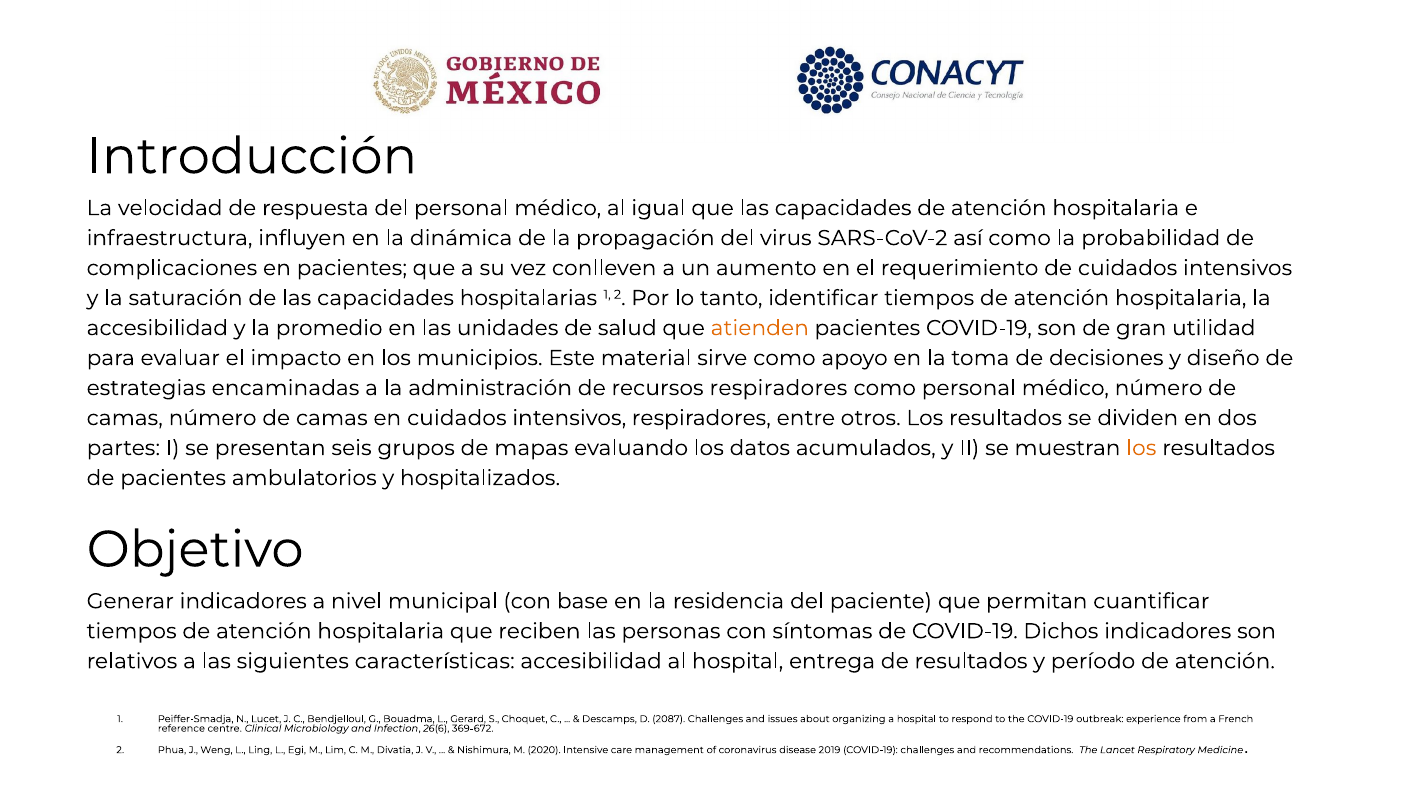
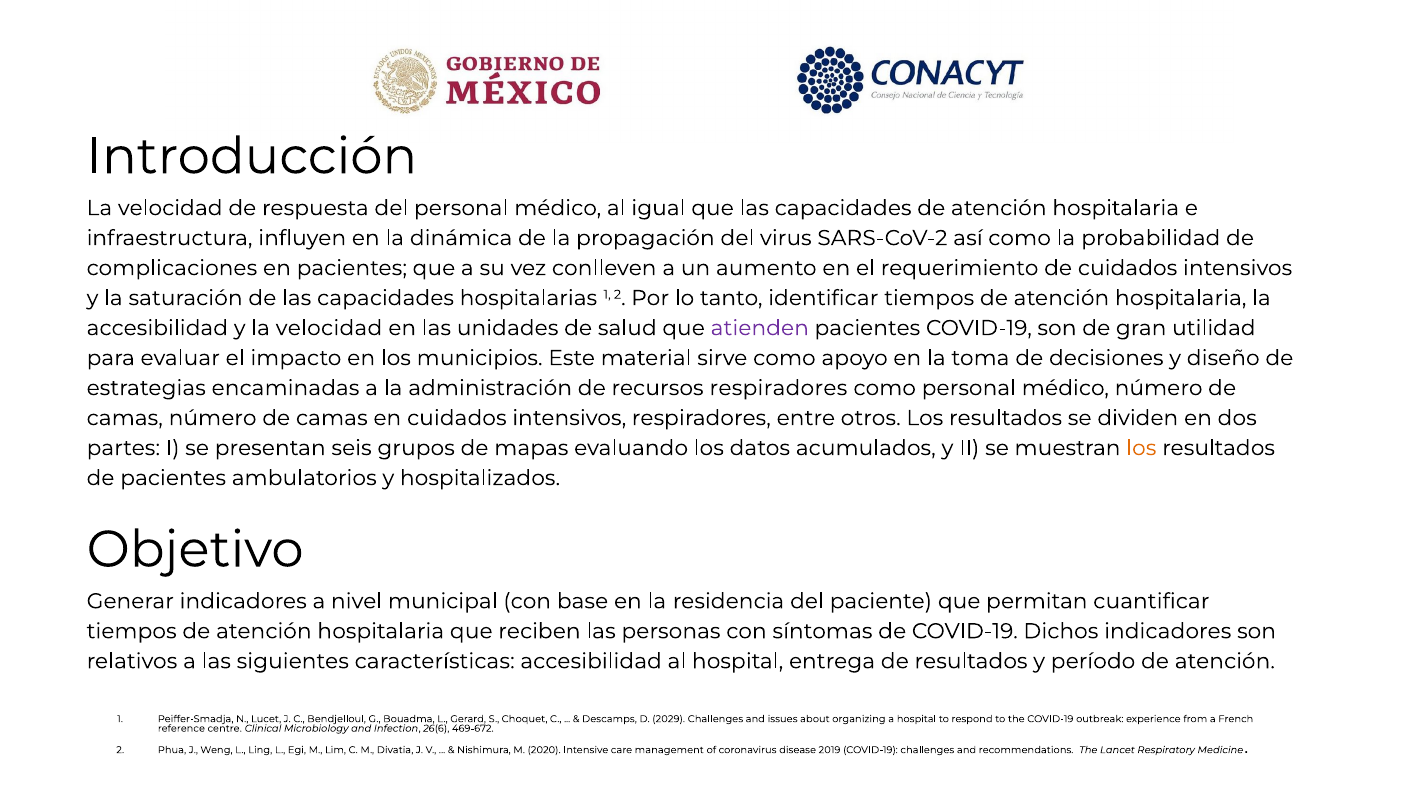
y la promedio: promedio -> velocidad (329, 328)
atienden colour: orange -> purple (760, 328)
2087: 2087 -> 2029 (669, 719)
369-672: 369-672 -> 469-672 (473, 728)
